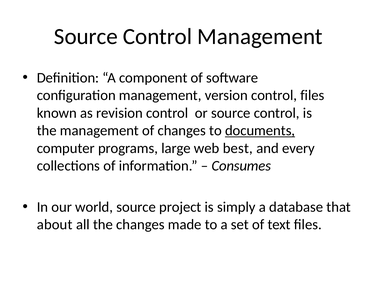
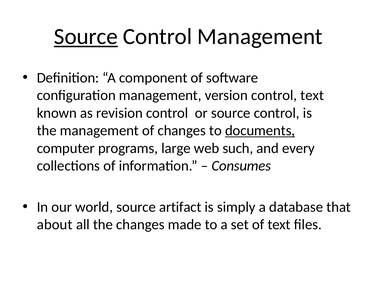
Source underline: none -> present (86, 36)
control files: files -> text (312, 95)
best: best -> such (238, 148)
project: project -> artifact (180, 207)
